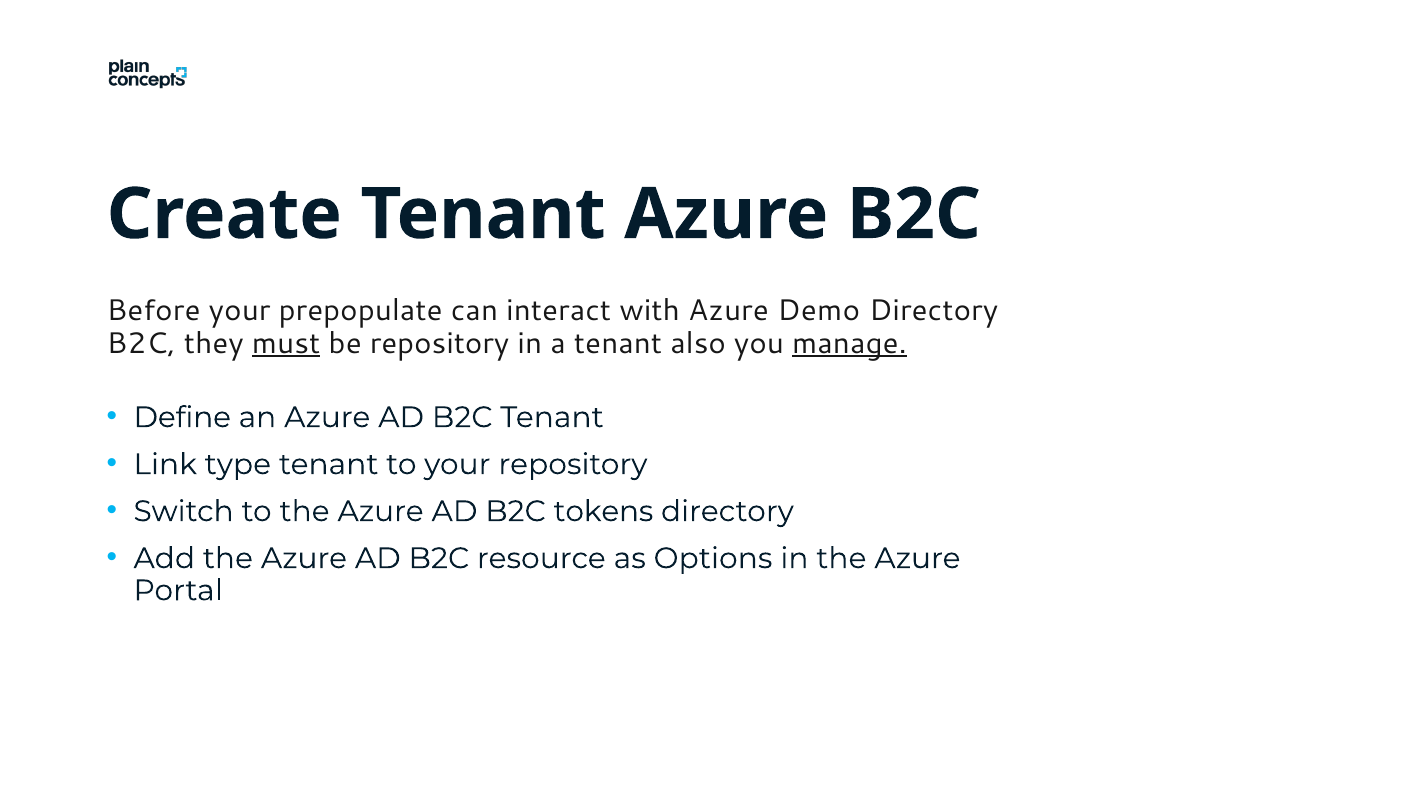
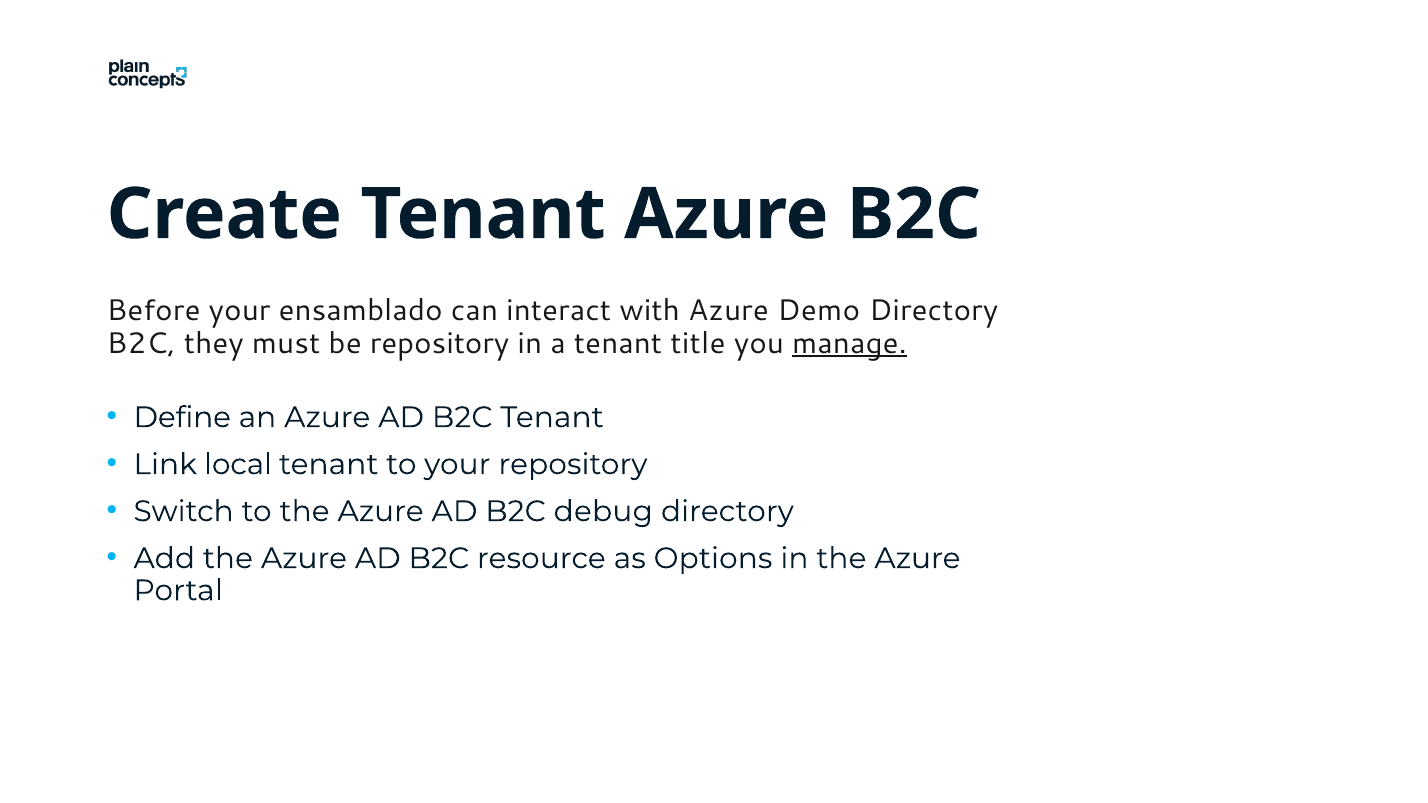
prepopulate: prepopulate -> ensamblado (361, 311)
must underline: present -> none (286, 343)
also: also -> title (698, 343)
type: type -> local (238, 465)
tokens: tokens -> debug (603, 512)
